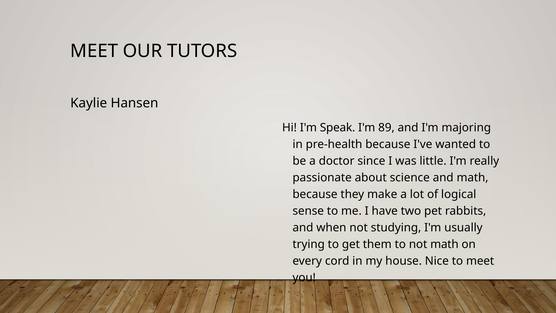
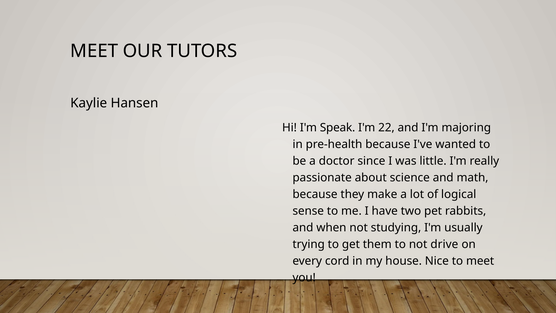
89: 89 -> 22 (386, 127)
not math: math -> drive (444, 244)
